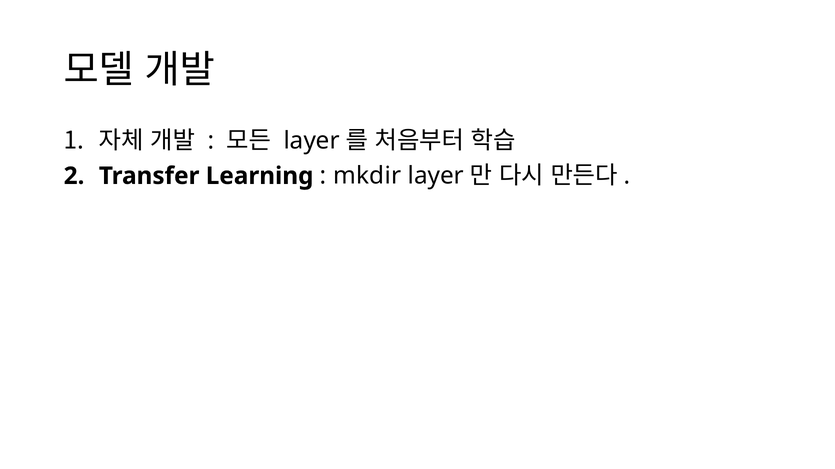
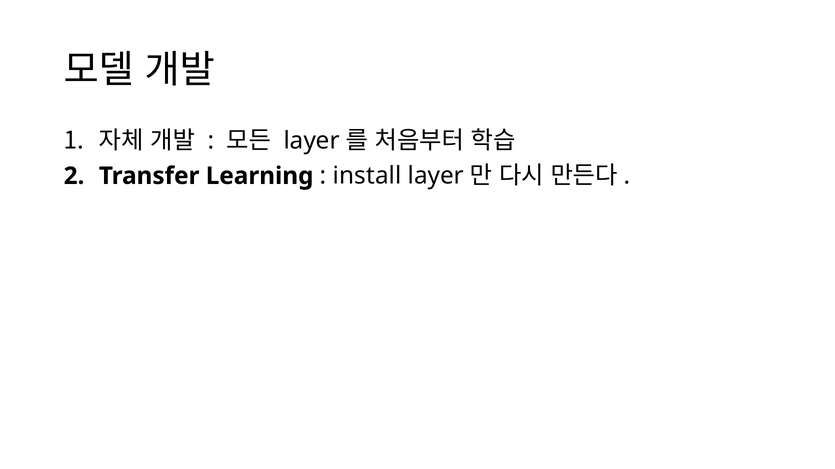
mkdir: mkdir -> install (367, 176)
